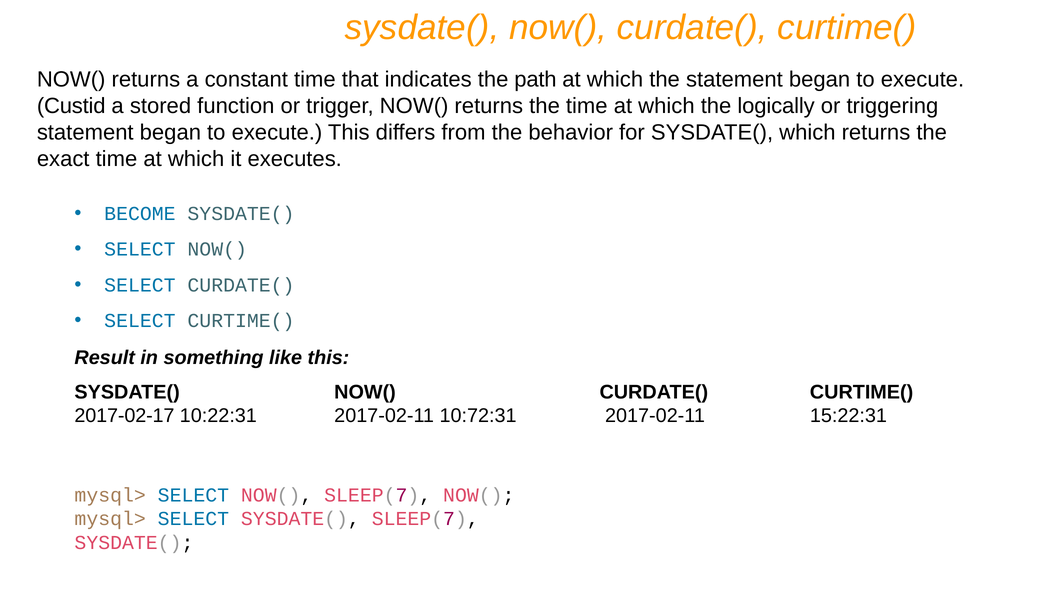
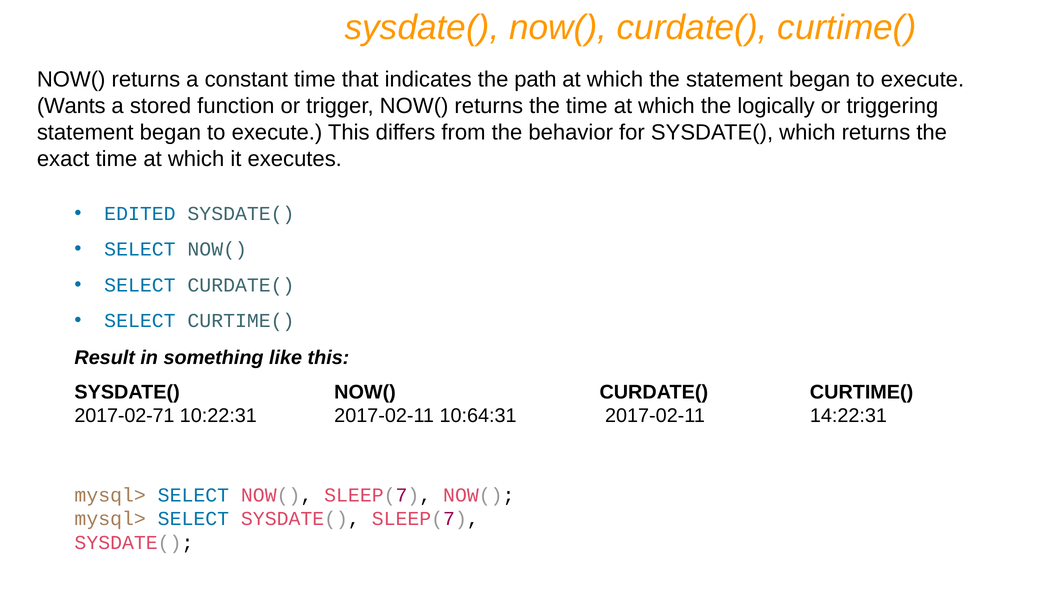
Custid: Custid -> Wants (71, 106)
BECOME: BECOME -> EDITED (140, 214)
2017-02-17: 2017-02-17 -> 2017-02-71 (124, 416)
10:72:31: 10:72:31 -> 10:64:31 (478, 416)
15:22:31: 15:22:31 -> 14:22:31 (848, 416)
